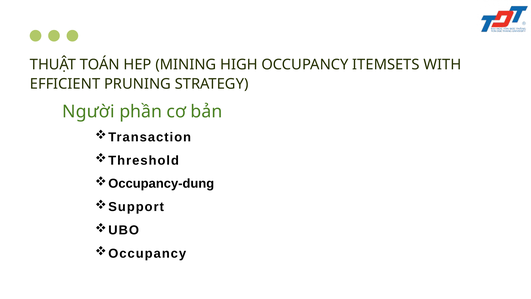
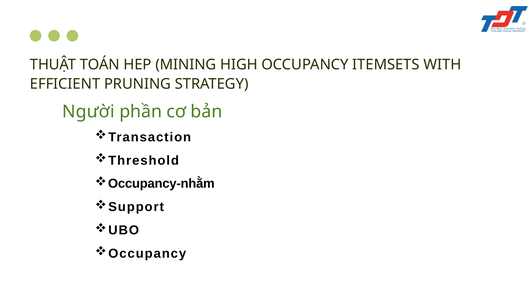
Occupancy-dung: Occupancy-dung -> Occupancy-nhằm (161, 183)
